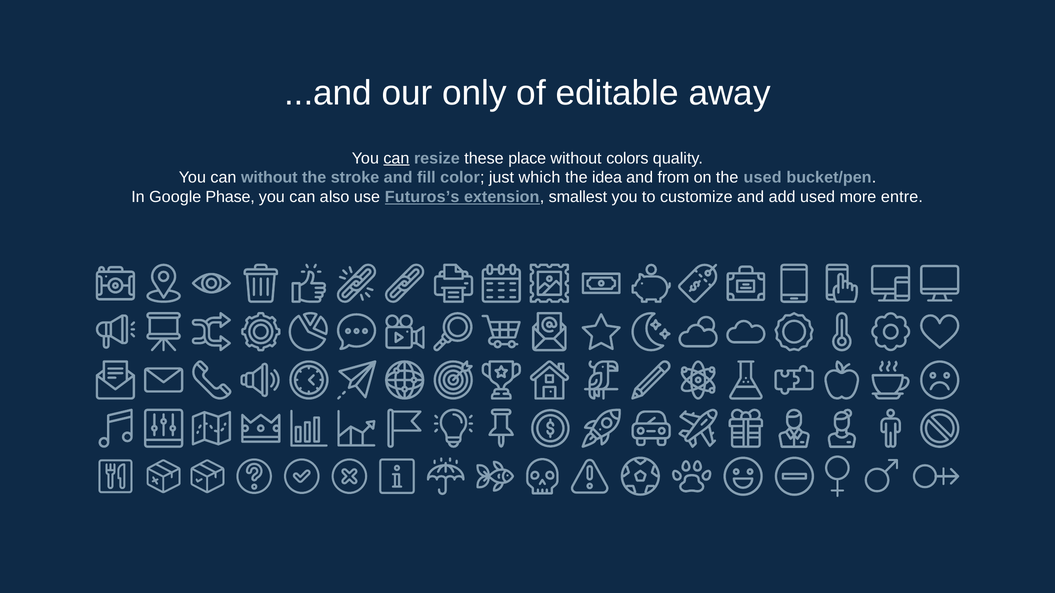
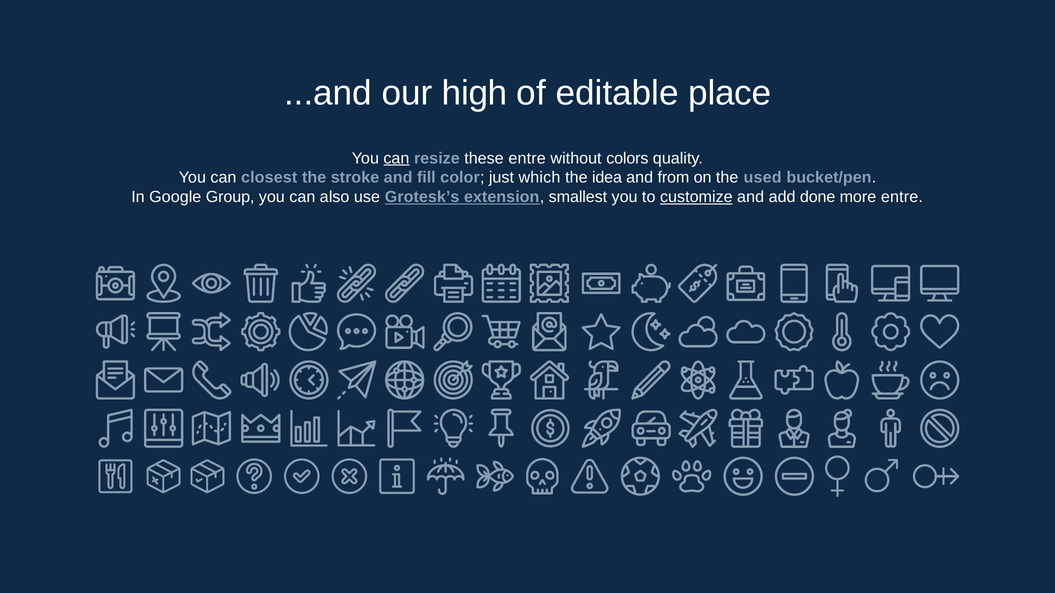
only: only -> high (475, 93)
away: away -> place (730, 93)
these place: place -> entre (527, 158)
can without: without -> closest (269, 178)
Phase: Phase -> Group (230, 197)
Futuros’s: Futuros’s -> Grotesk’s (422, 197)
customize underline: none -> present (696, 197)
add used: used -> done (818, 197)
